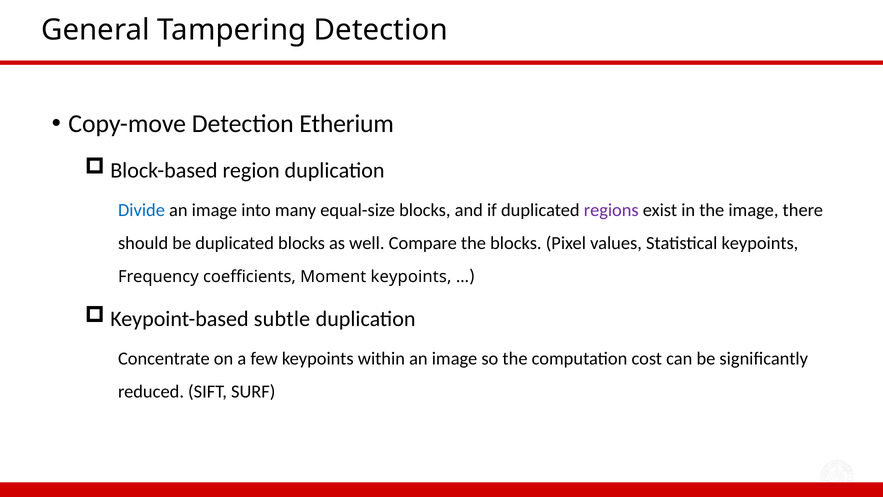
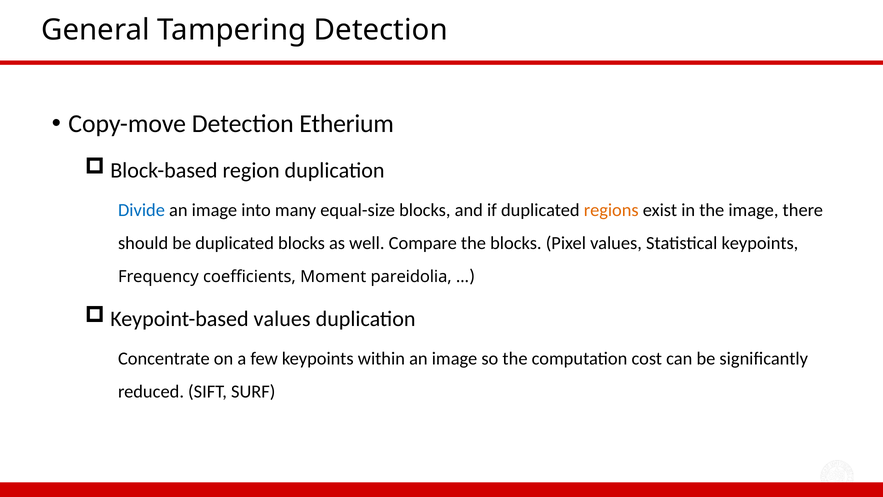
regions colour: purple -> orange (611, 210)
Moment keypoints: keypoints -> pareidolia (411, 277)
Keypoint-based subtle: subtle -> values (282, 319)
